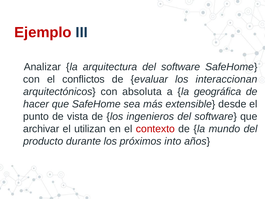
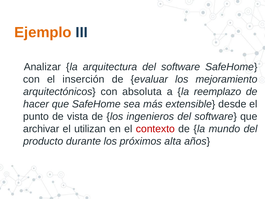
Ejemplo colour: red -> orange (43, 32)
conflictos: conflictos -> inserción (83, 79)
interaccionan: interaccionan -> mejoramiento (226, 79)
geográfica: geográfica -> reemplazo (218, 92)
into: into -> alta (173, 141)
